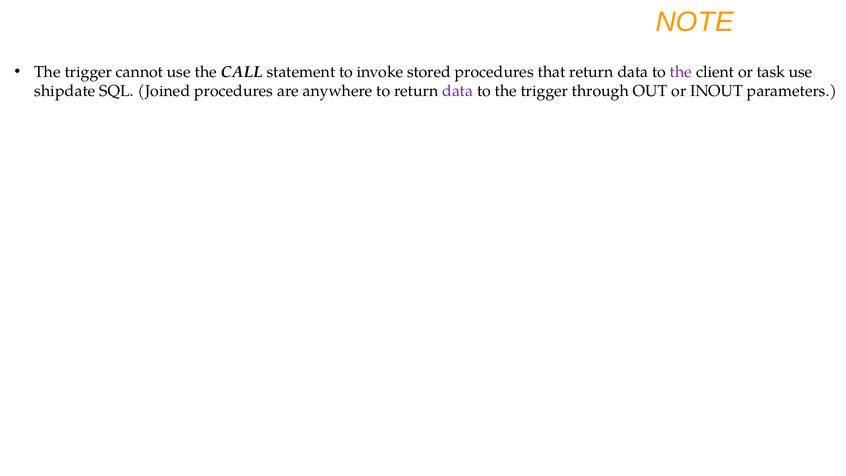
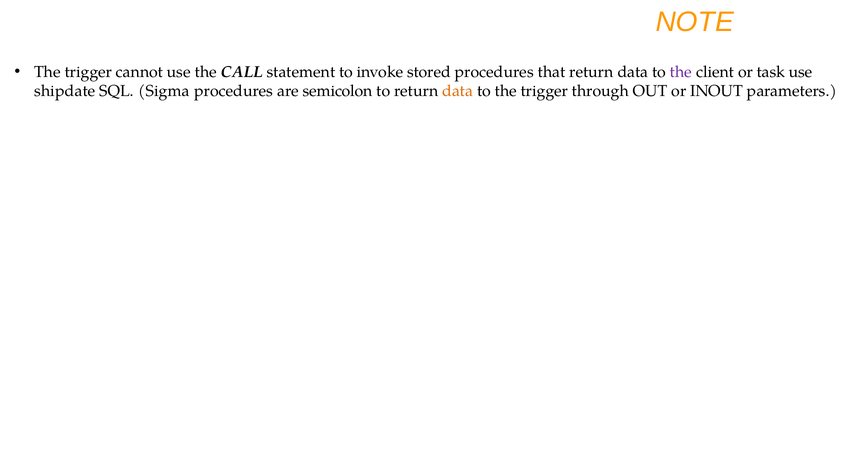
Joined: Joined -> Sigma (164, 91)
anywhere: anywhere -> semicolon (338, 91)
data colour: purple -> orange (458, 91)
